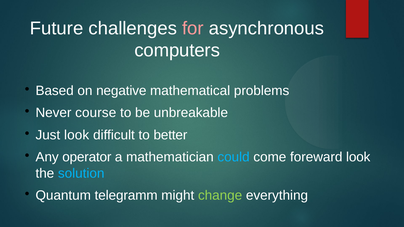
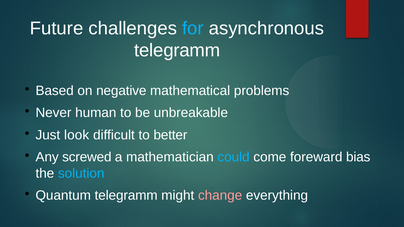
for colour: pink -> light blue (193, 28)
computers: computers -> telegramm (177, 51)
course: course -> human (96, 113)
operator: operator -> screwed (87, 157)
foreward look: look -> bias (358, 157)
change colour: light green -> pink (220, 196)
